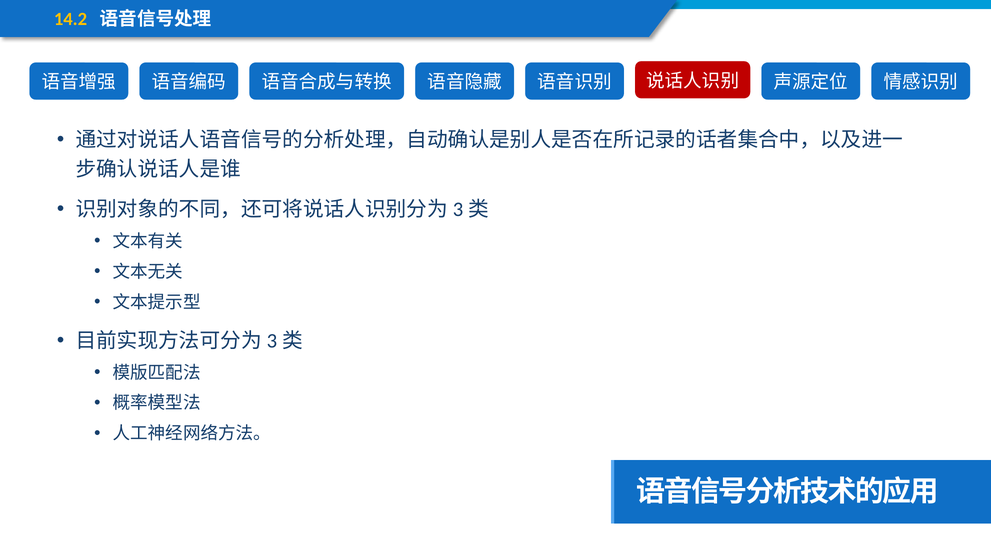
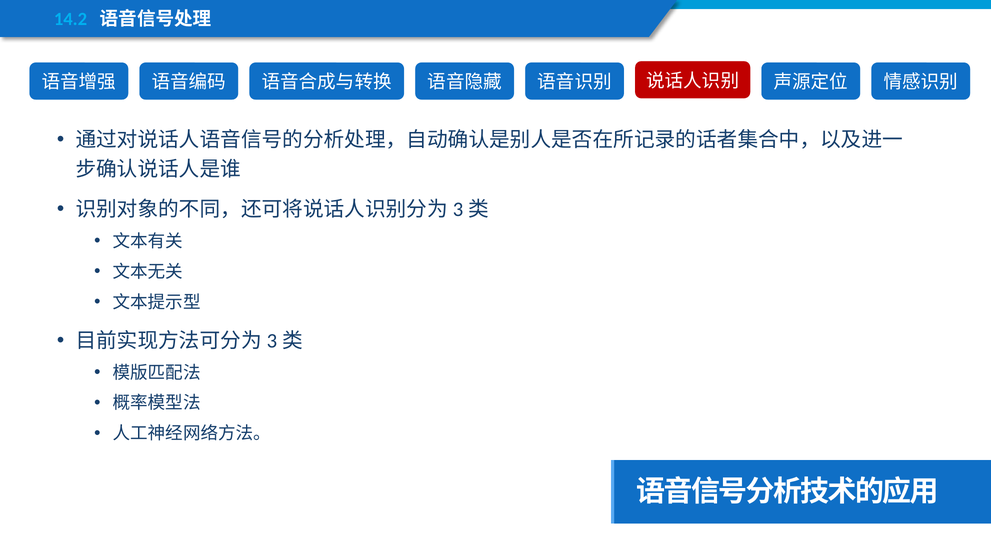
14.2 colour: yellow -> light blue (70, 19)
